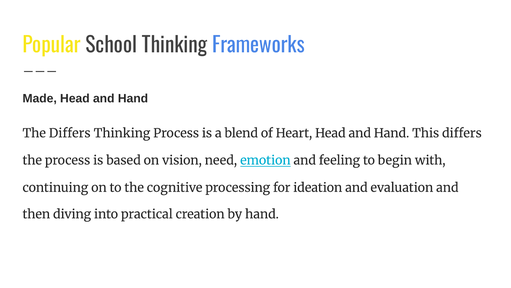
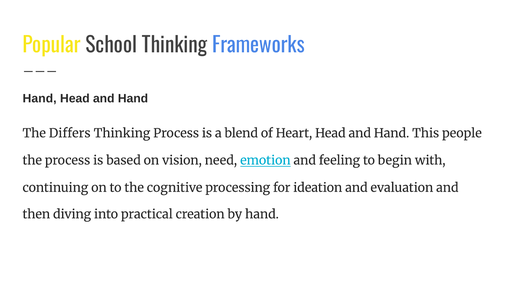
Made: Made -> Hand (40, 98)
This differs: differs -> people (462, 133)
